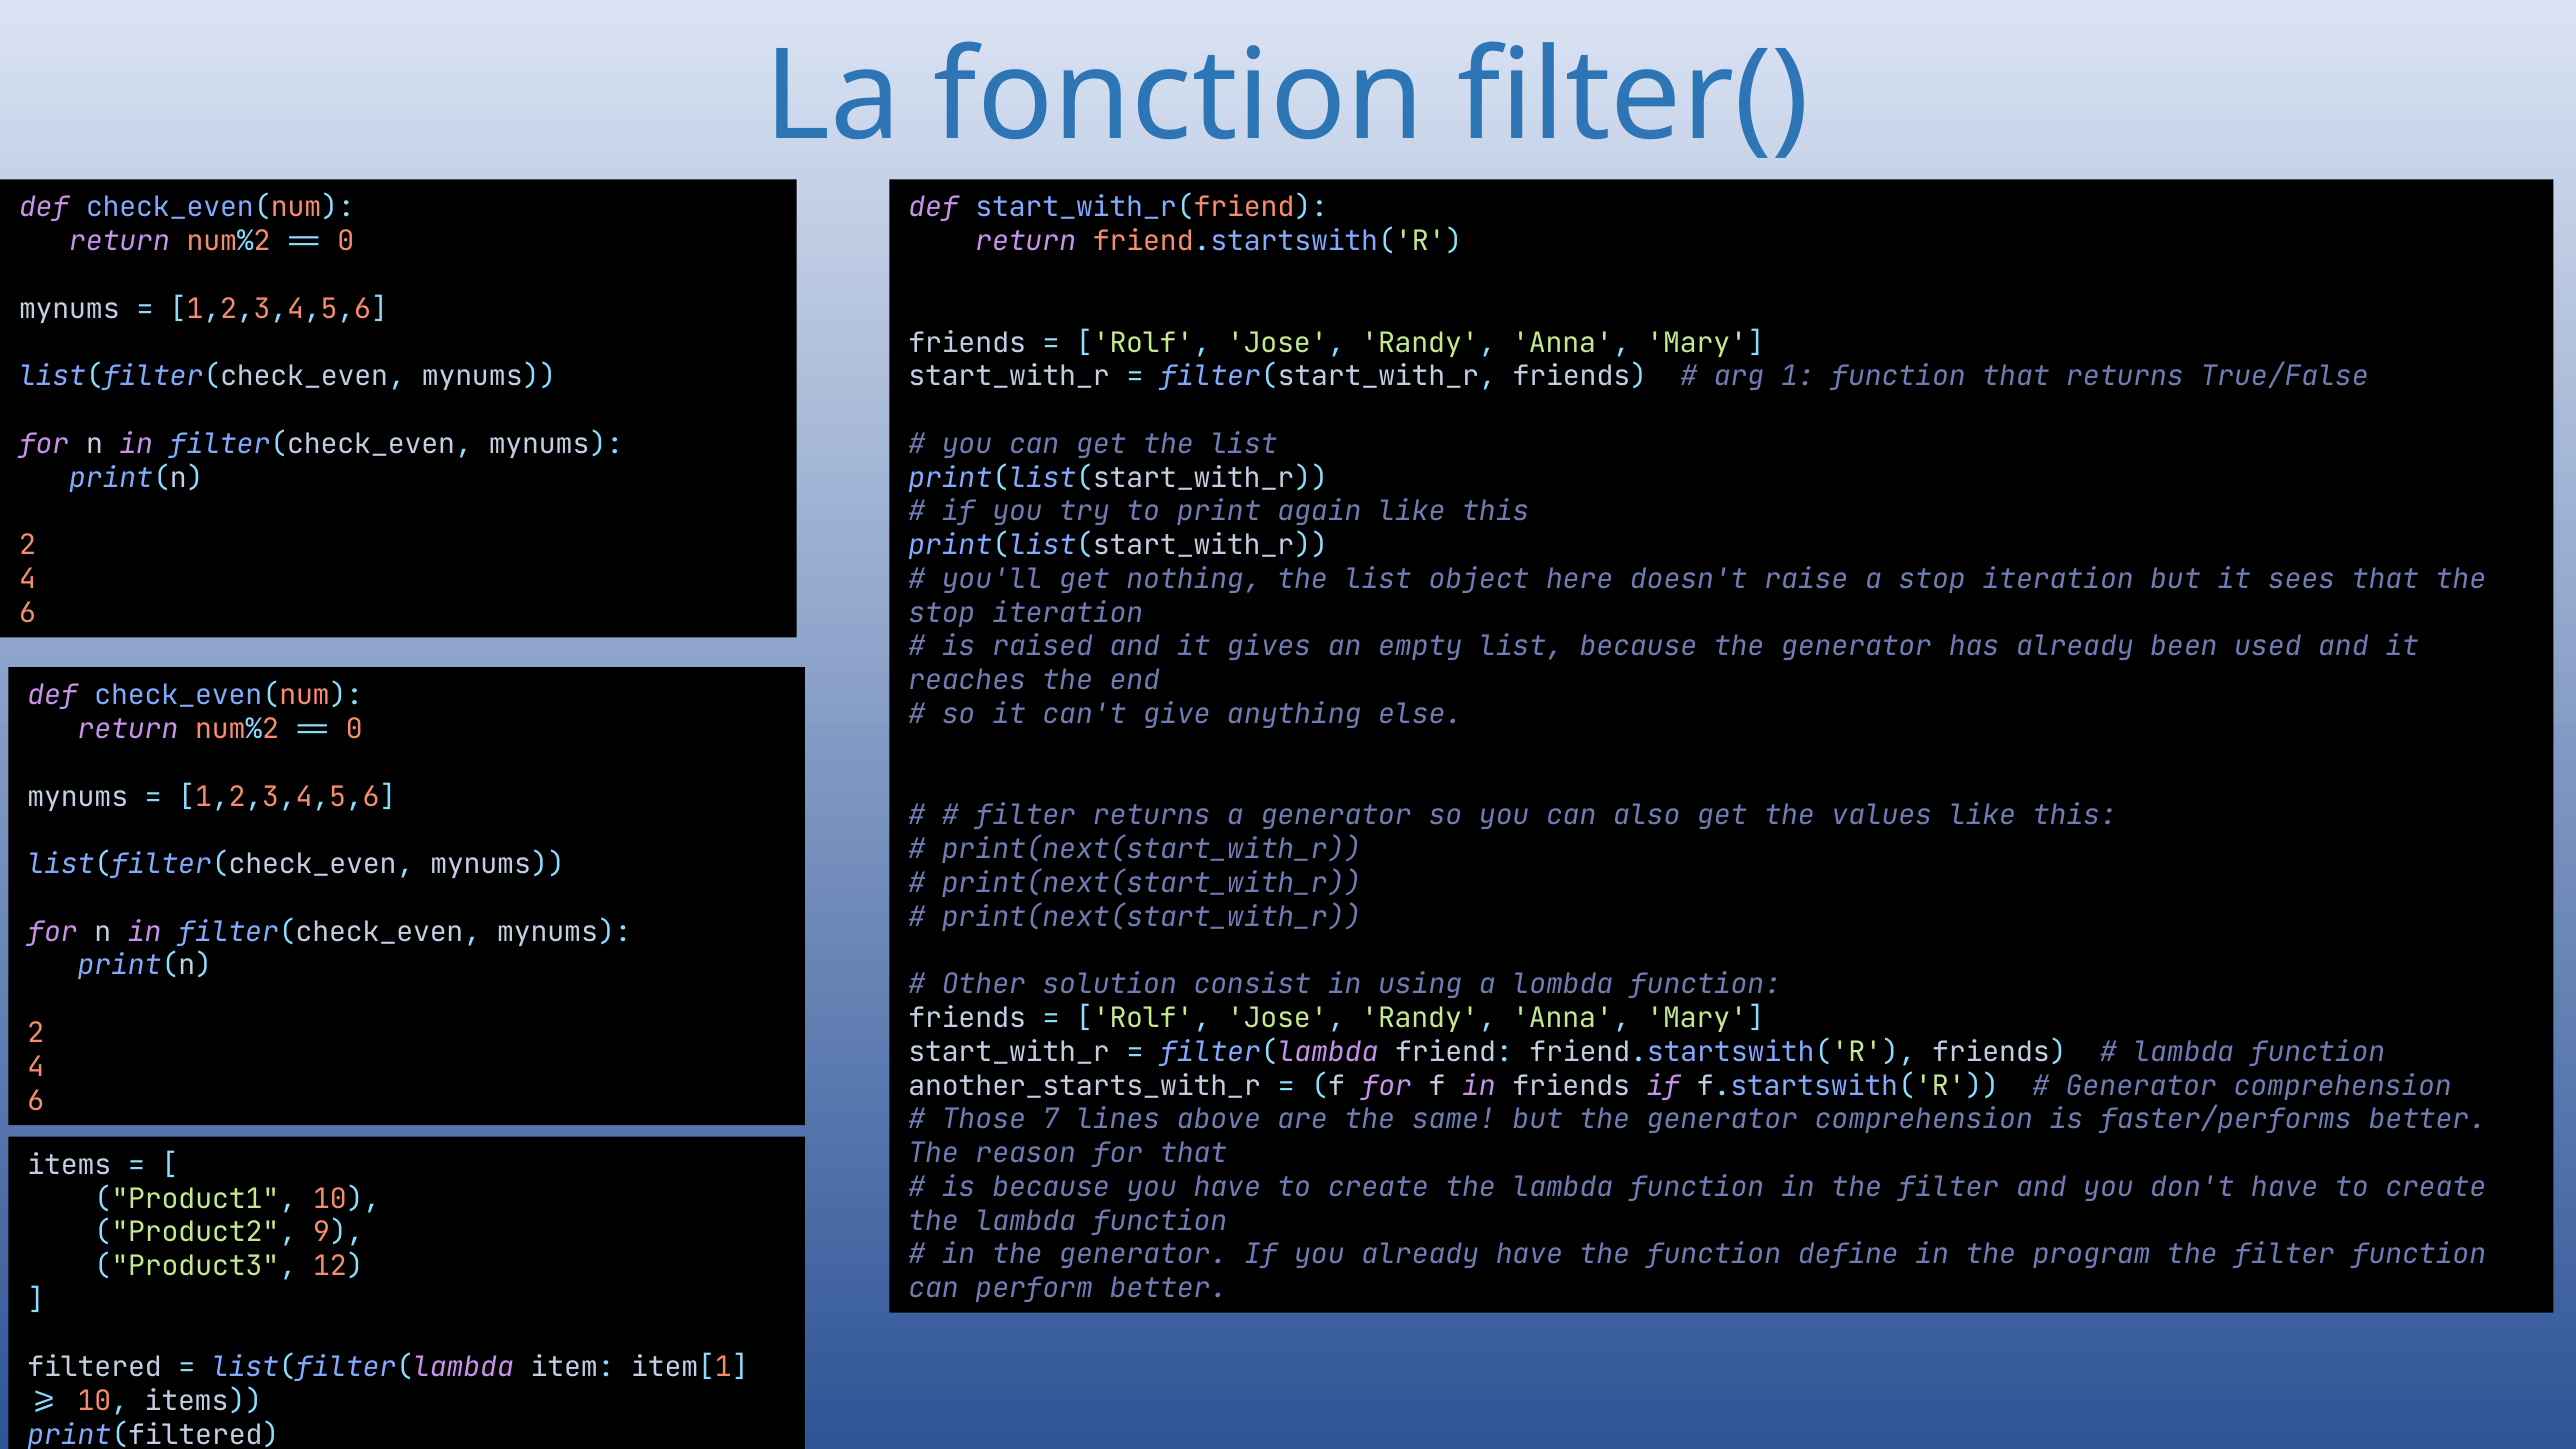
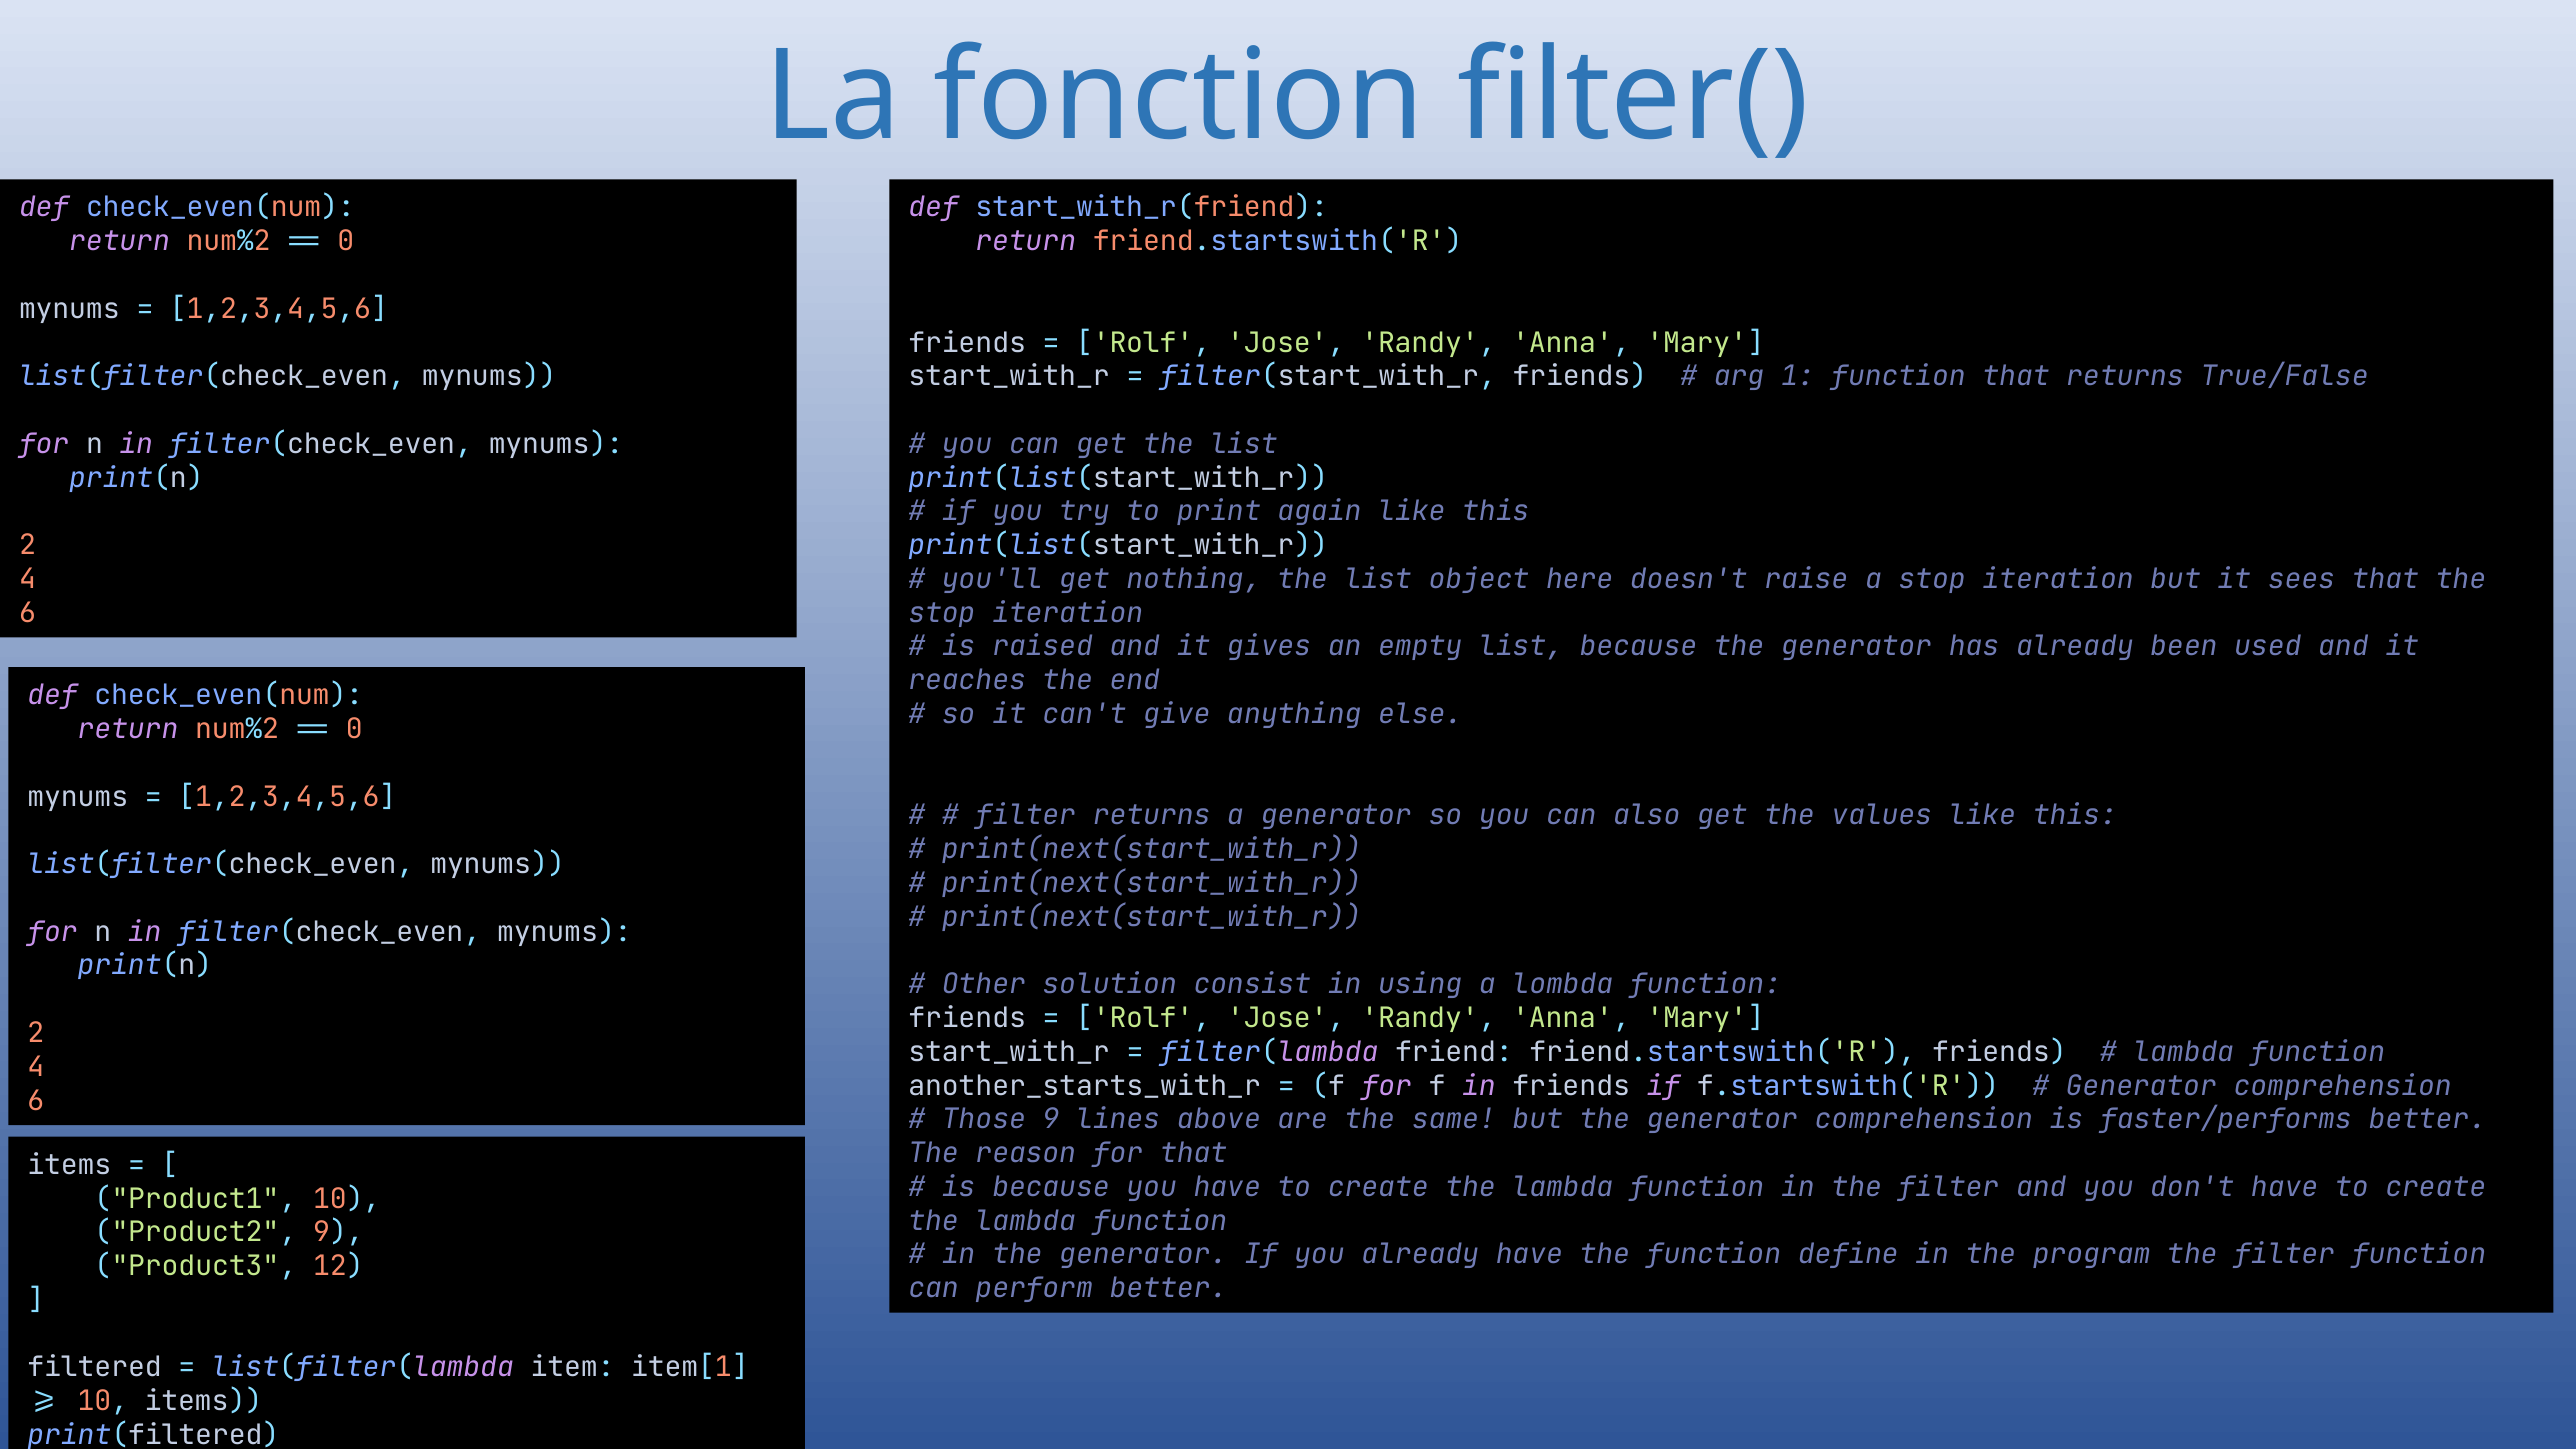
Those 7: 7 -> 9 (1051, 1119)
